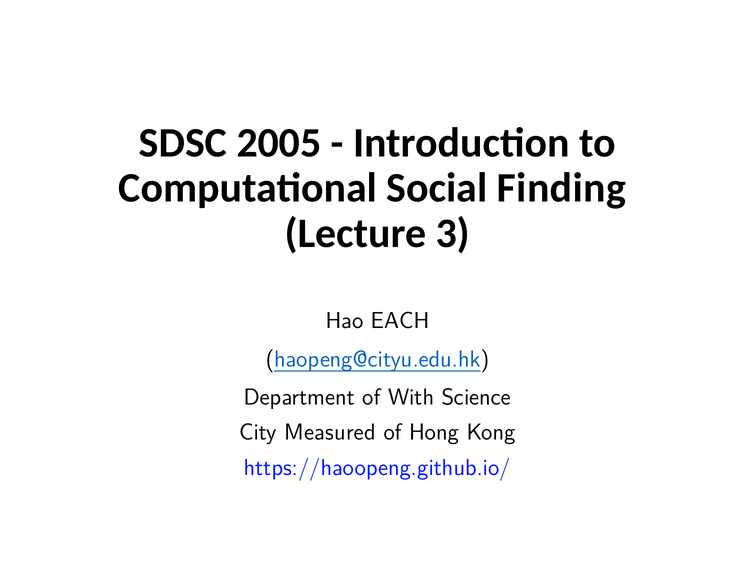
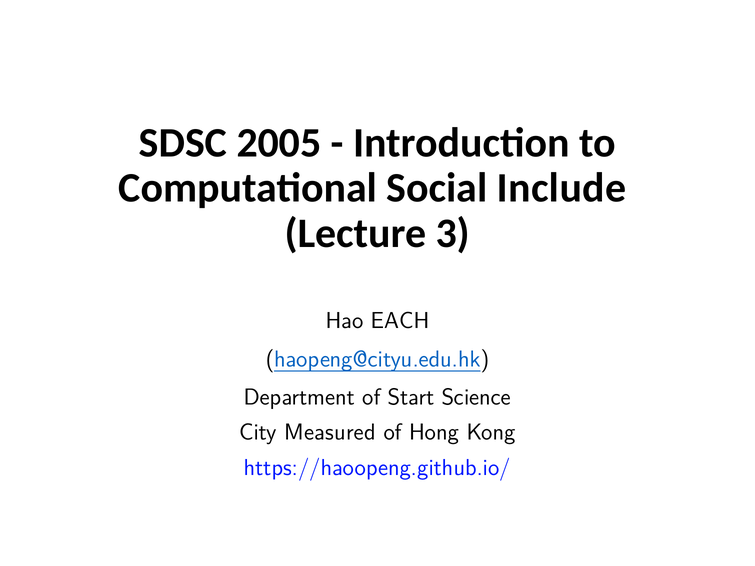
Finding: Finding -> Include (562, 188)
With: With -> Start (411, 397)
